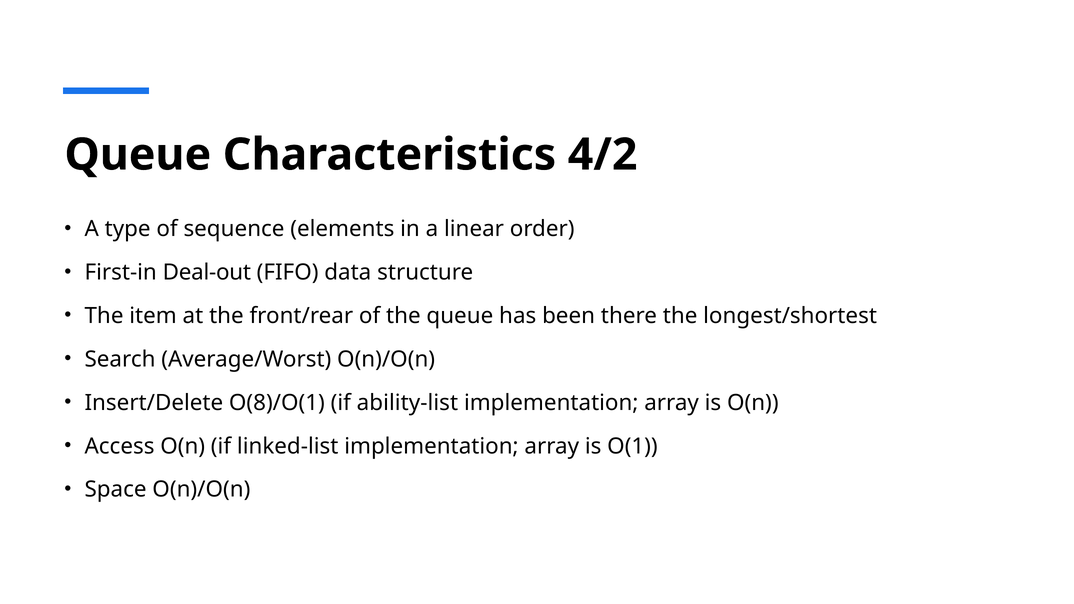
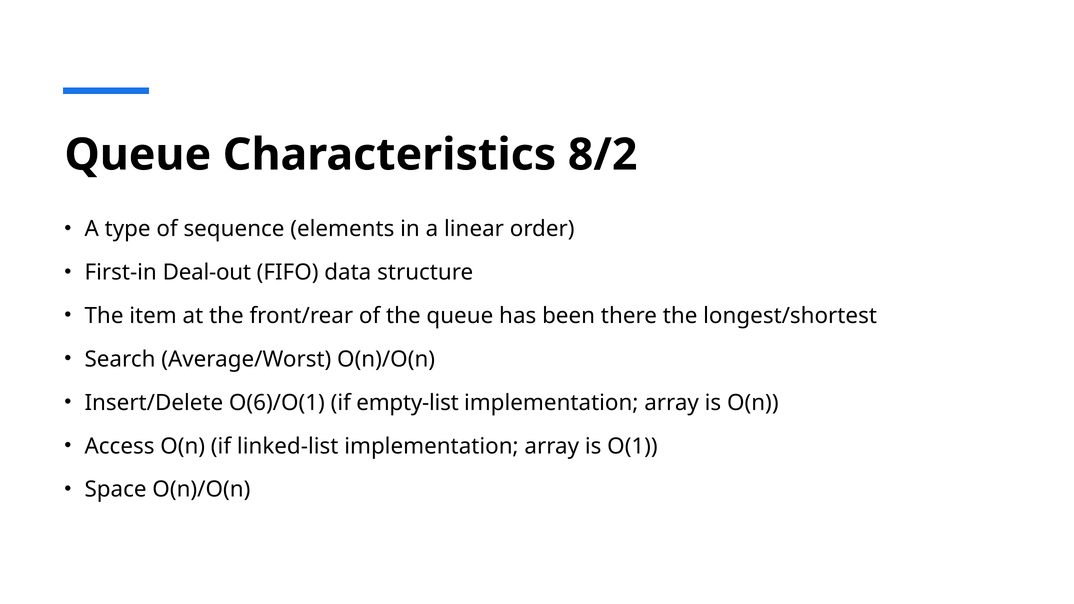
4/2: 4/2 -> 8/2 (603, 155)
O(8)/O(1: O(8)/O(1 -> O(6)/O(1 (277, 403)
ability-list: ability-list -> empty-list (408, 403)
